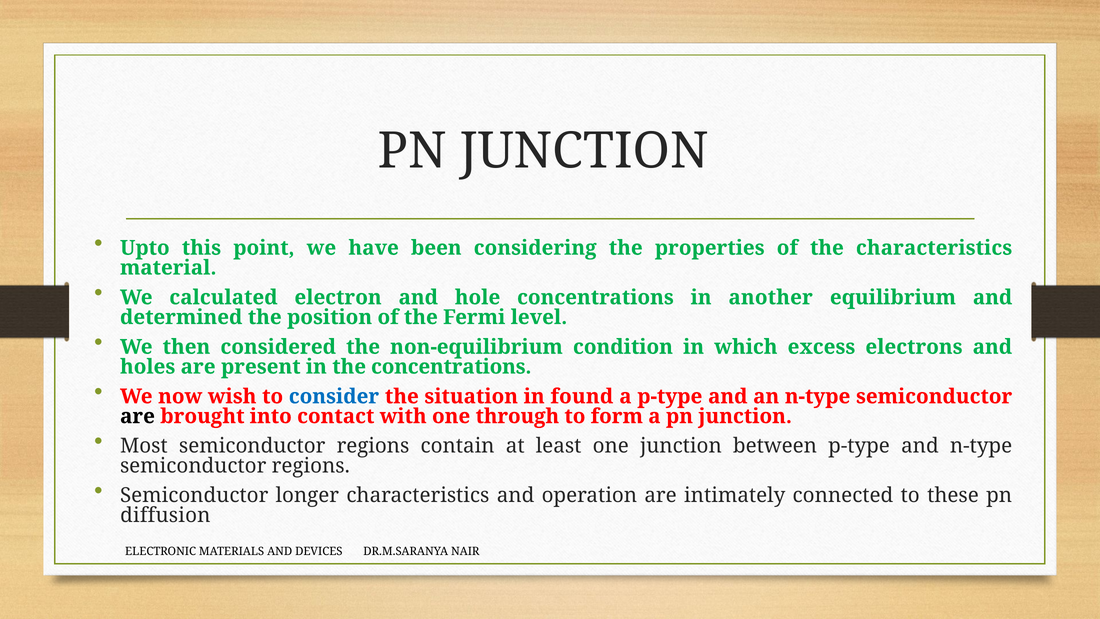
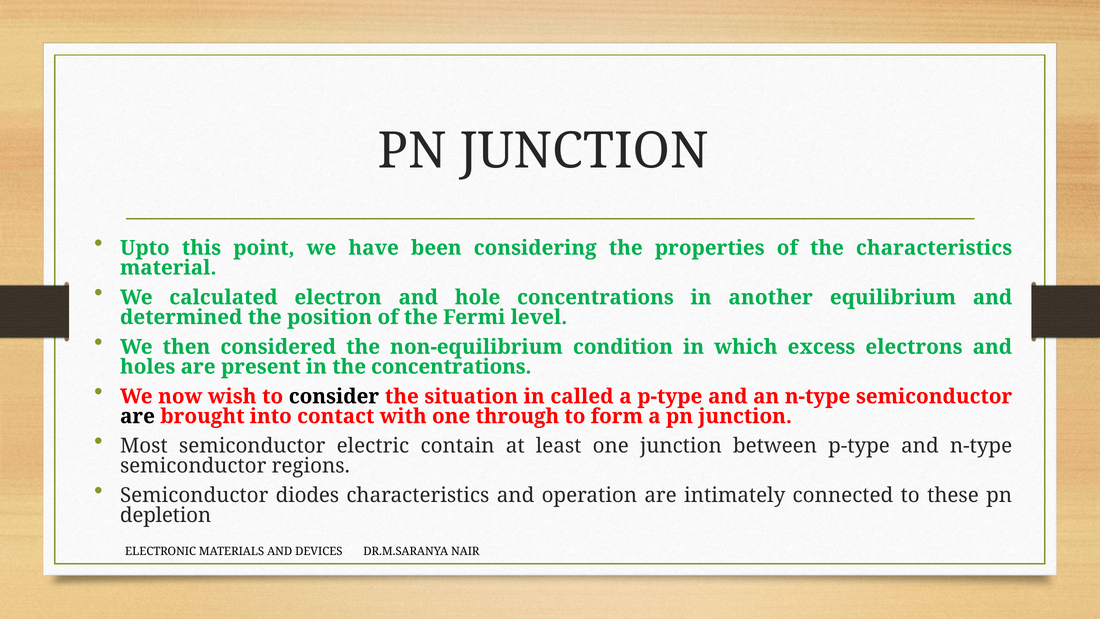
consider colour: blue -> black (334, 396)
found: found -> called (582, 396)
Most semiconductor regions: regions -> electric (373, 446)
longer: longer -> diodes (307, 495)
diffusion: diffusion -> depletion (166, 515)
